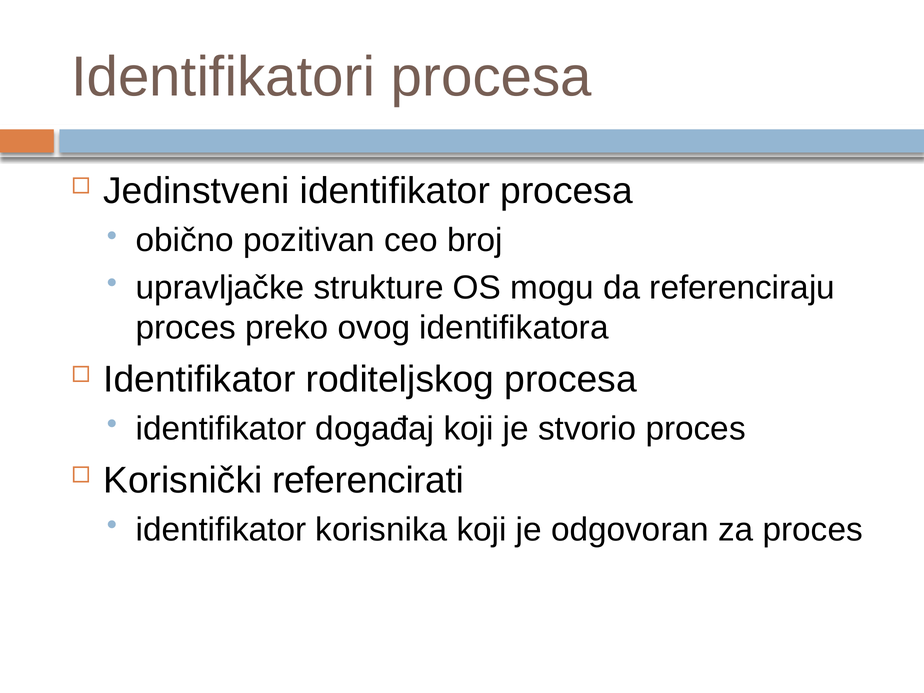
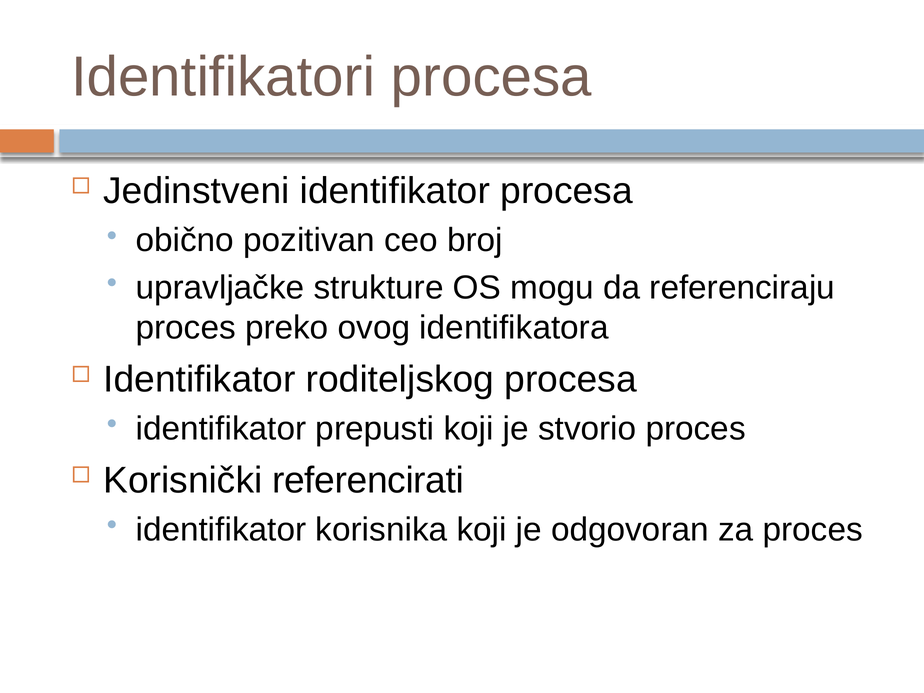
događaj: događaj -> prepusti (375, 429)
